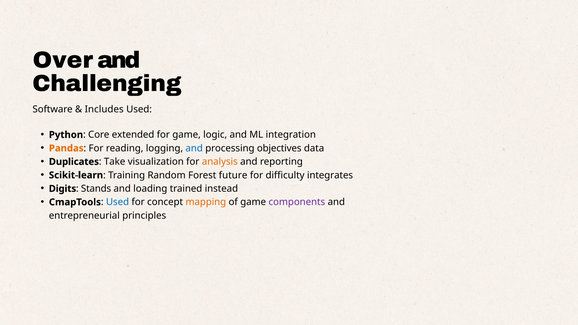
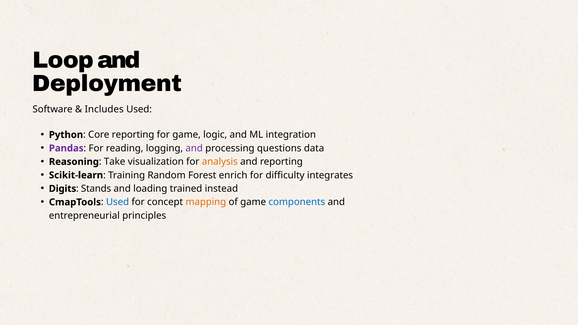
Over: Over -> Loop (63, 60)
Challenging: Challenging -> Deployment (107, 84)
Core extended: extended -> reporting (133, 135)
Pandas colour: orange -> purple (66, 148)
and colour: blue -> purple (194, 148)
objectives: objectives -> questions (279, 148)
Duplicates: Duplicates -> Reasoning (74, 162)
future: future -> enrich (233, 175)
components colour: purple -> blue (297, 202)
